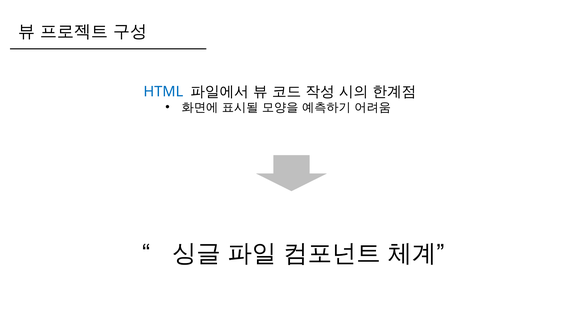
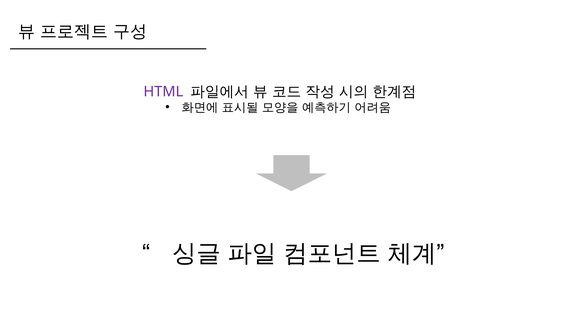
HTML colour: blue -> purple (163, 92)
